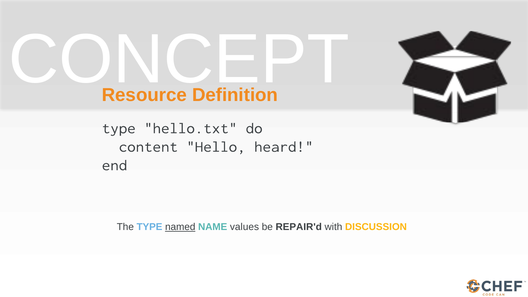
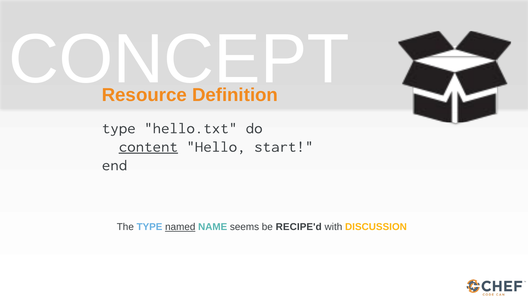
content underline: none -> present (148, 147)
heard: heard -> start (284, 147)
values: values -> seems (245, 227)
REPAIR'd: REPAIR'd -> RECIPE'd (299, 227)
